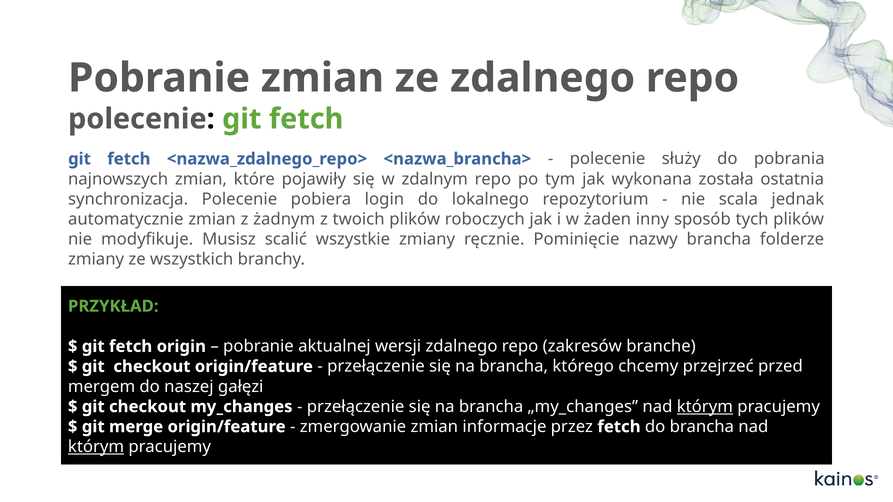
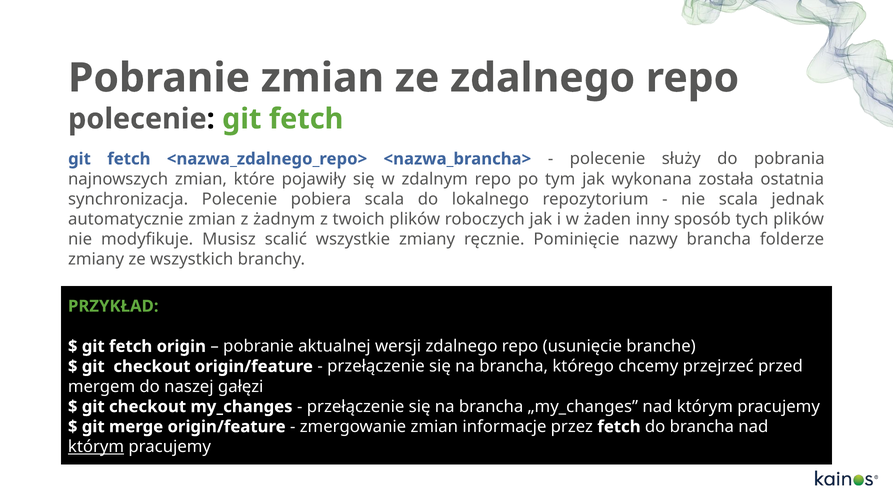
pobiera login: login -> scala (384, 199)
zakresów: zakresów -> usunięcie (582, 347)
którym underline: present -> none (705, 407)
